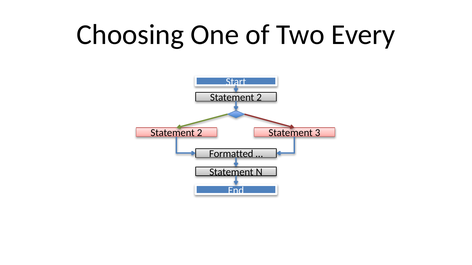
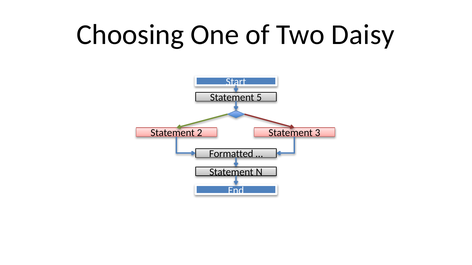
Every: Every -> Daisy (363, 35)
2: 2 -> 5 (259, 98)
